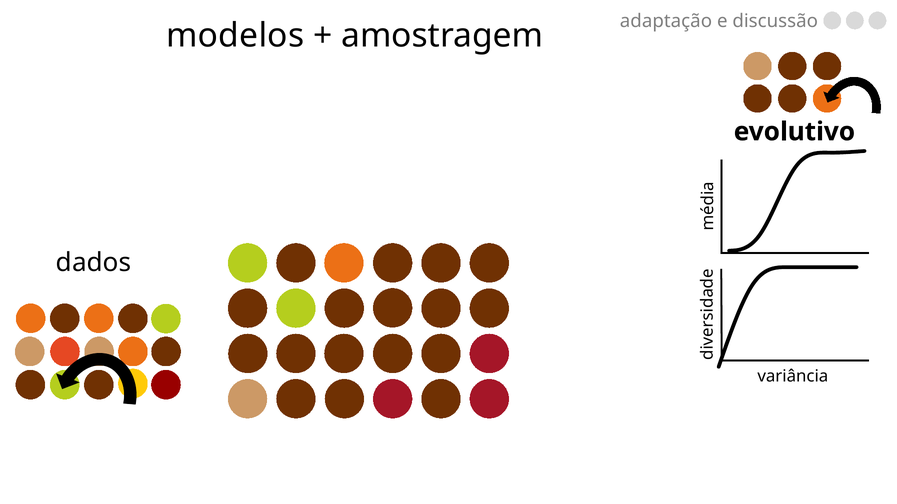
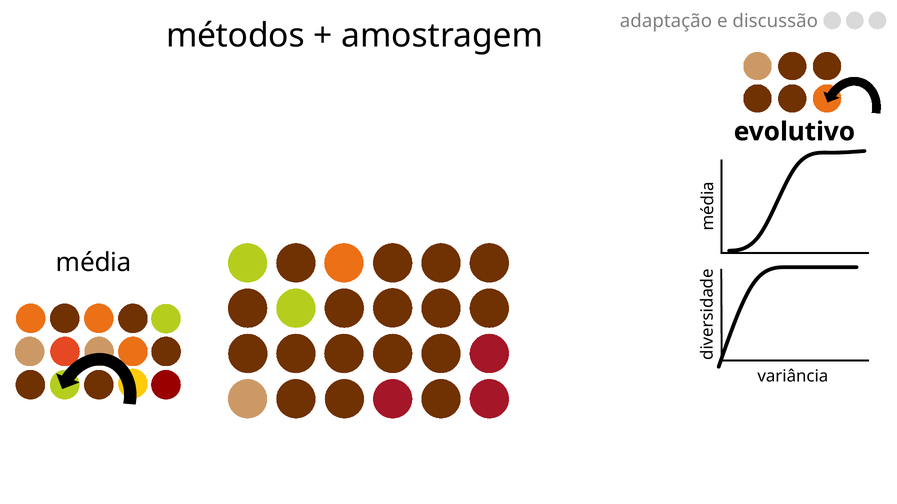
modelos: modelos -> métodos (235, 36)
dados: dados -> média (94, 263)
